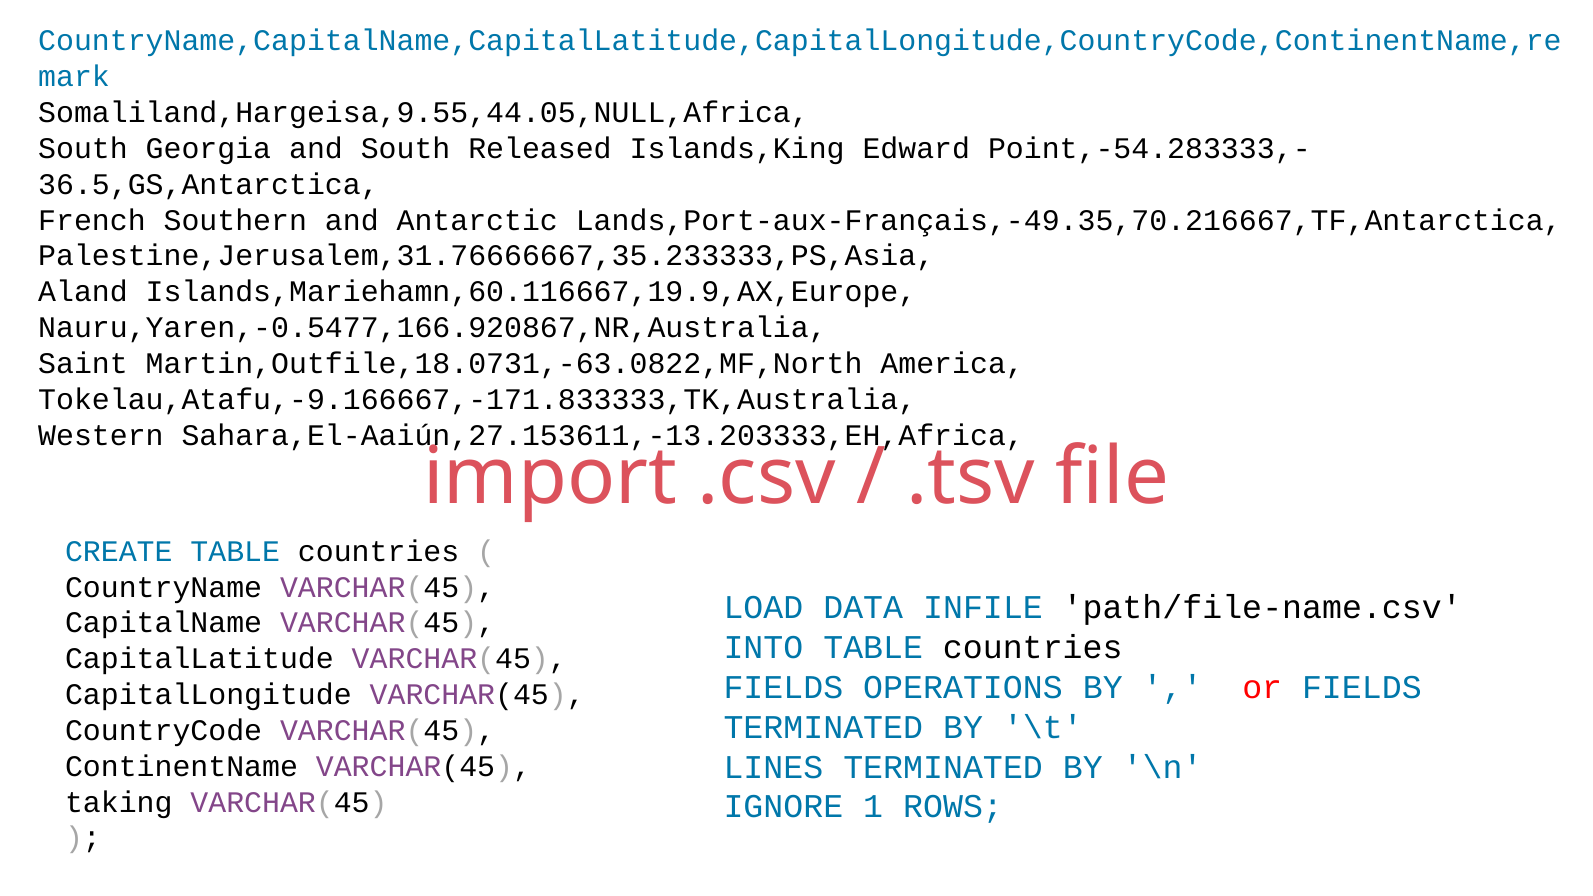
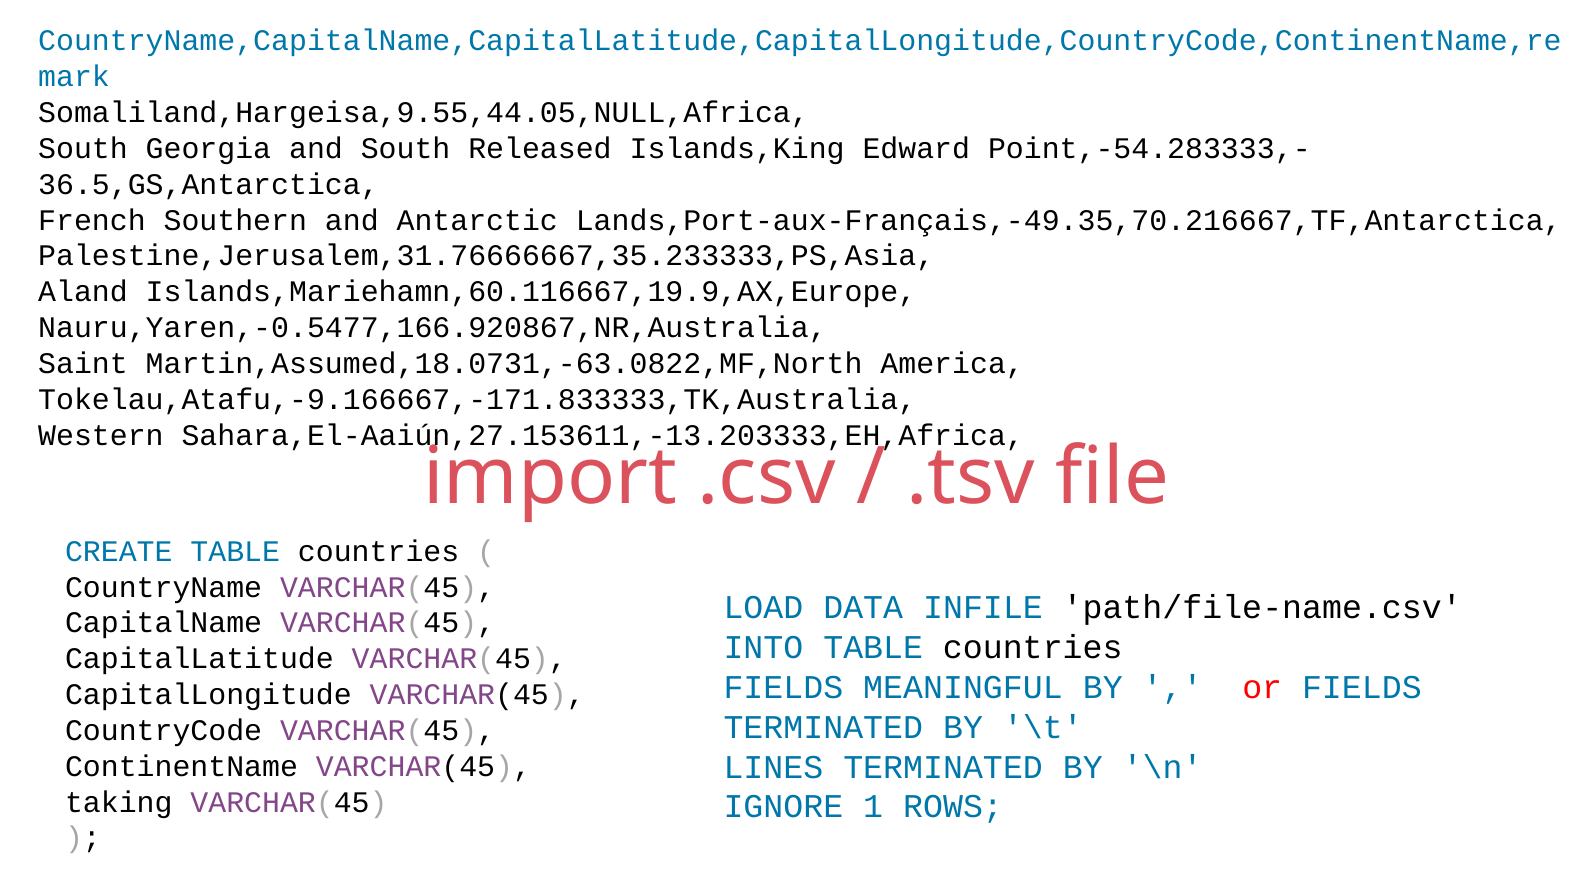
Martin,Outfile,18.0731,-63.0822,MF,North: Martin,Outfile,18.0731,-63.0822,MF,North -> Martin,Assumed,18.0731,-63.0822,MF,North (504, 364)
OPERATIONS: OPERATIONS -> MEANINGFUL (963, 687)
